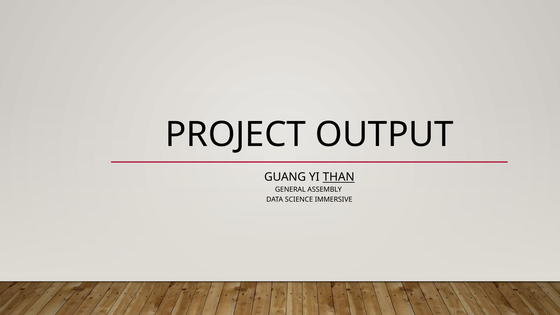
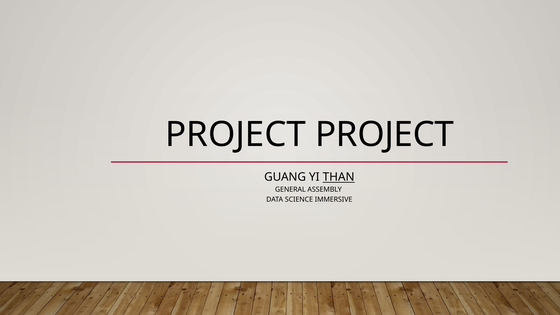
PROJECT OUTPUT: OUTPUT -> PROJECT (385, 134)
